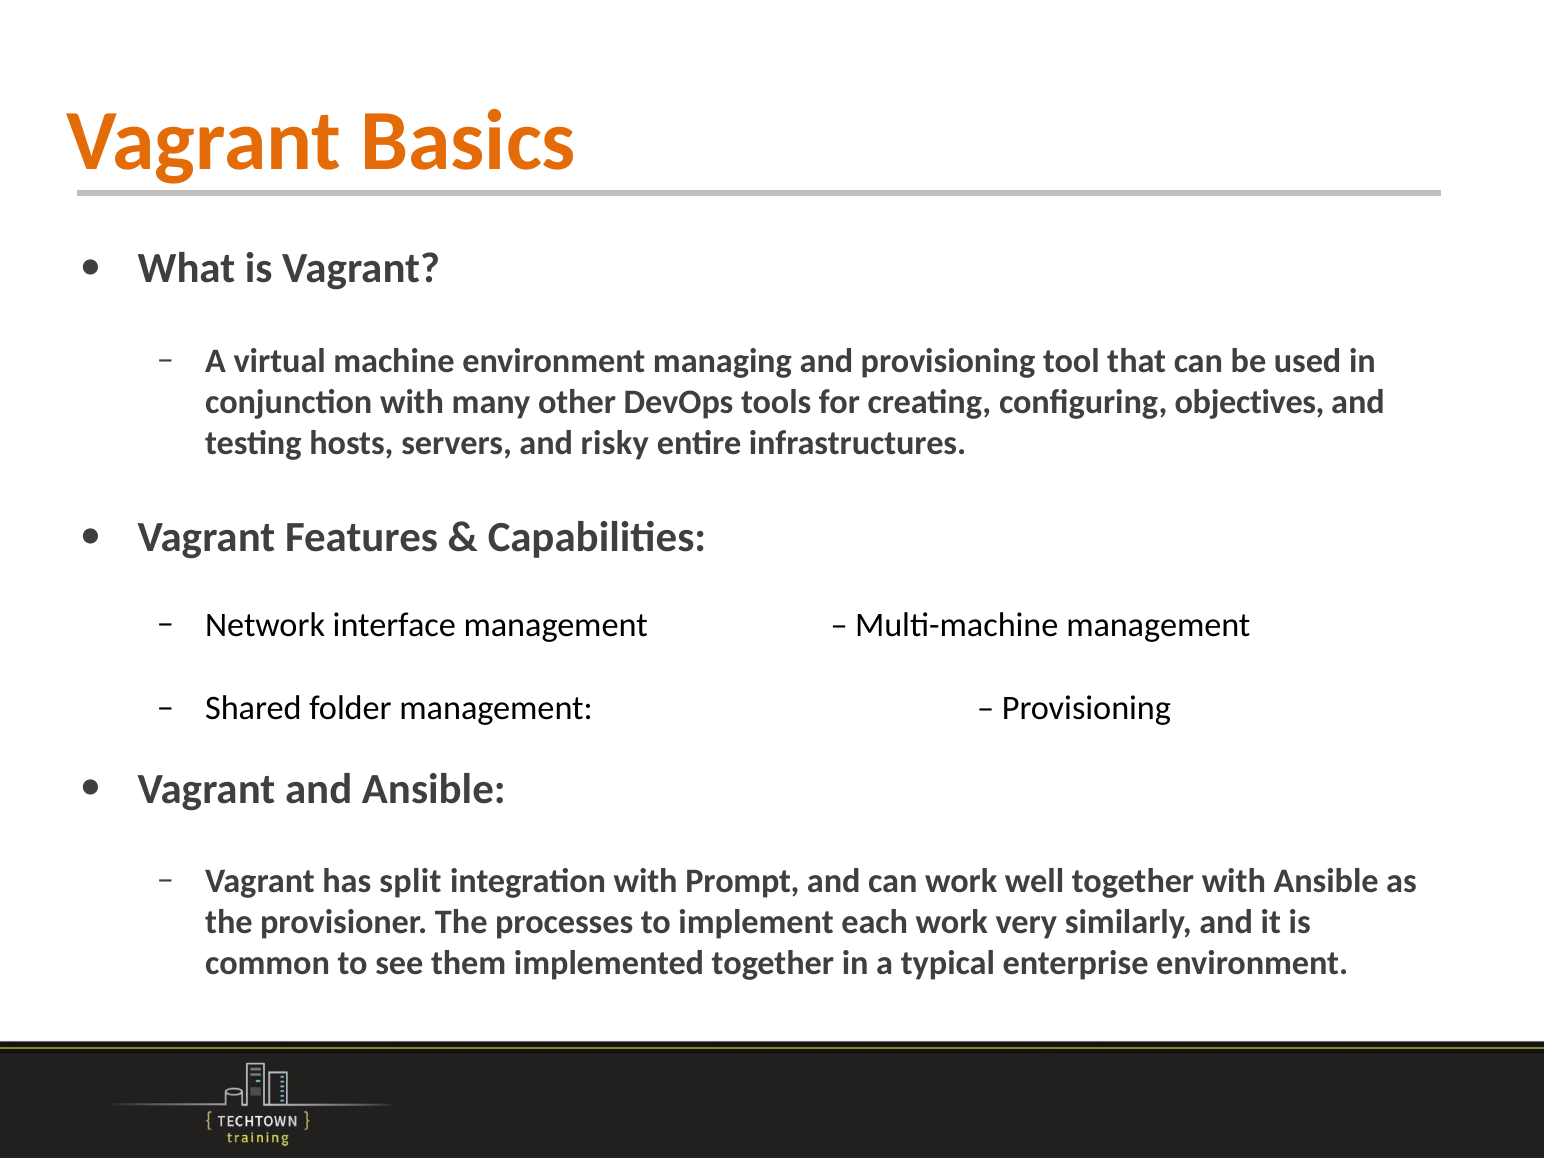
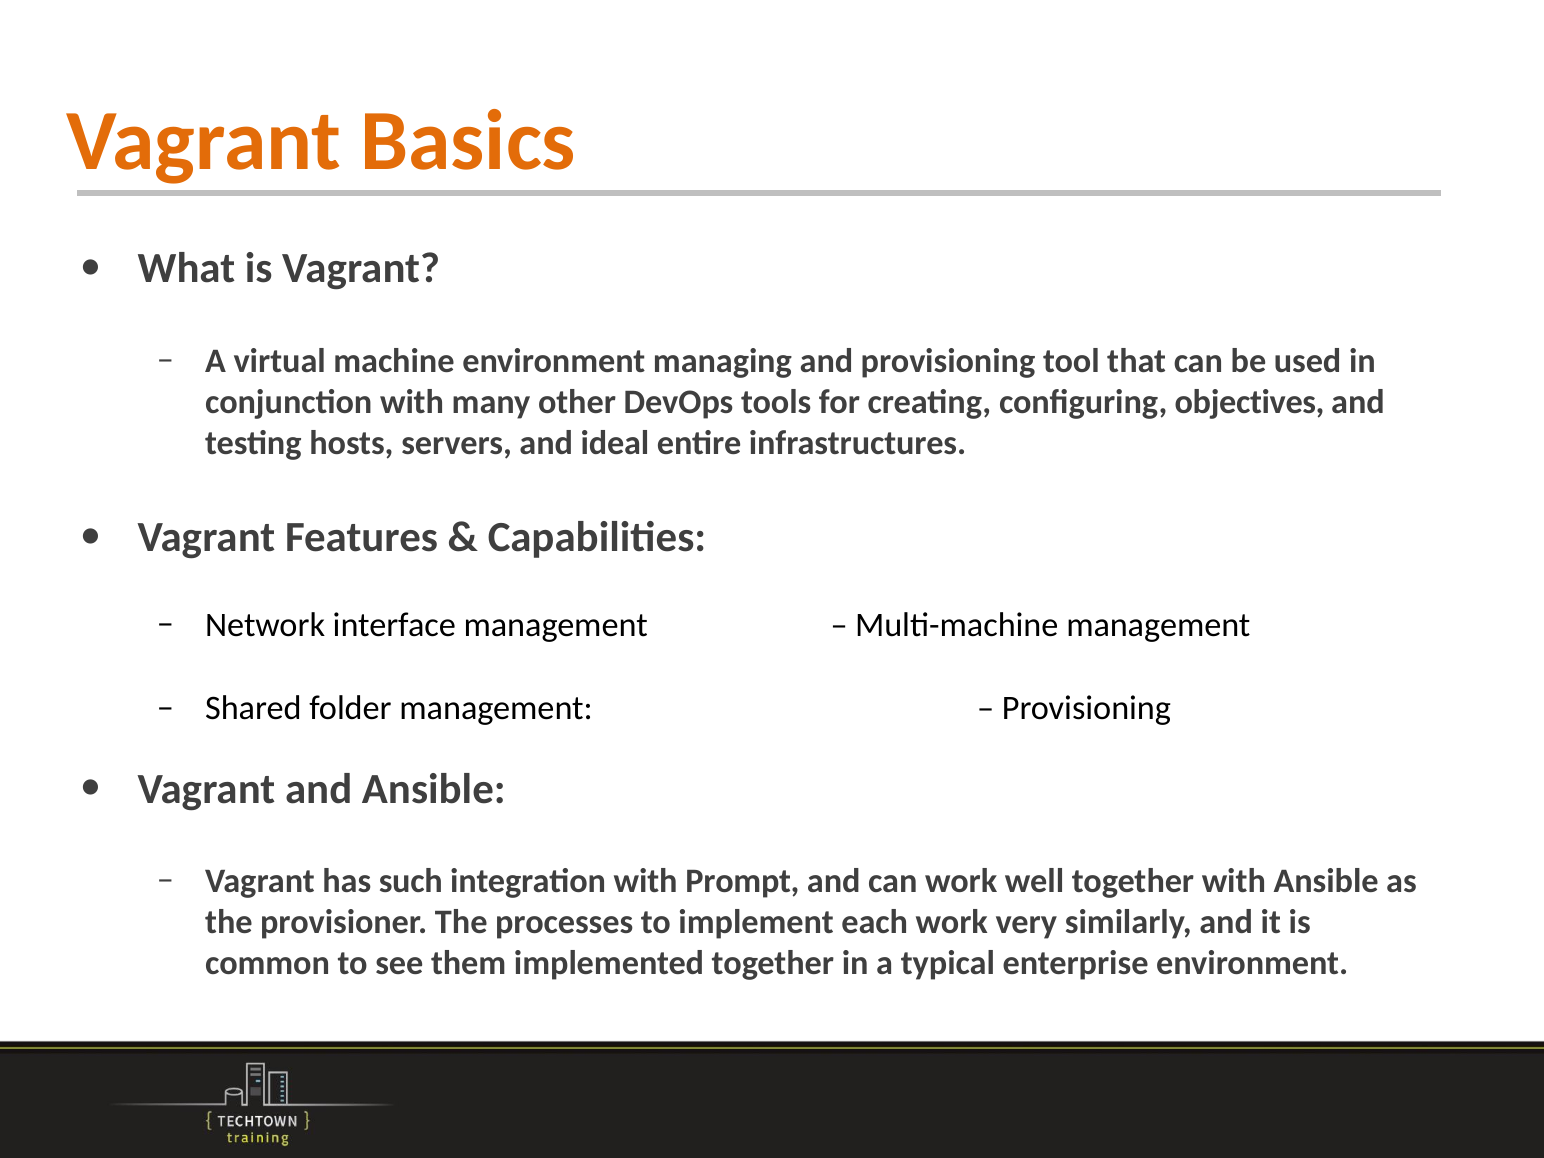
risky: risky -> ideal (615, 443)
split: split -> such (411, 881)
